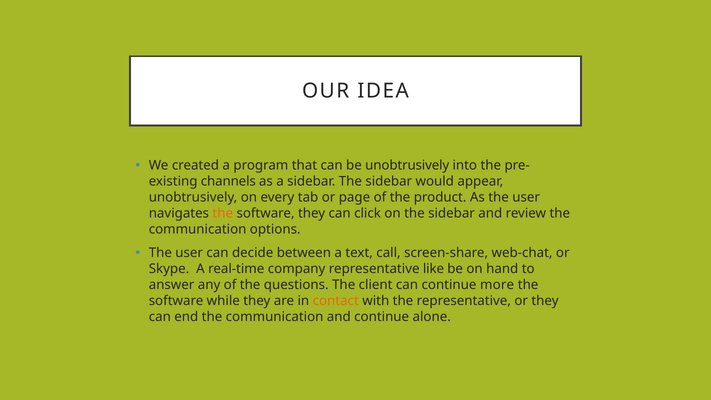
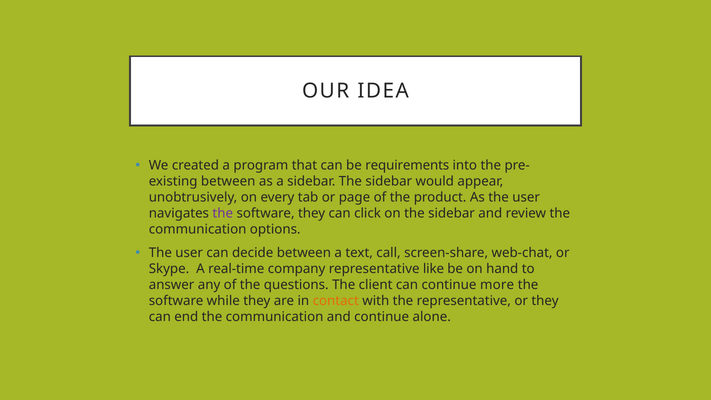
be unobtrusively: unobtrusively -> requirements (407, 165)
channels: channels -> between (228, 181)
the colour: orange -> purple (223, 213)
